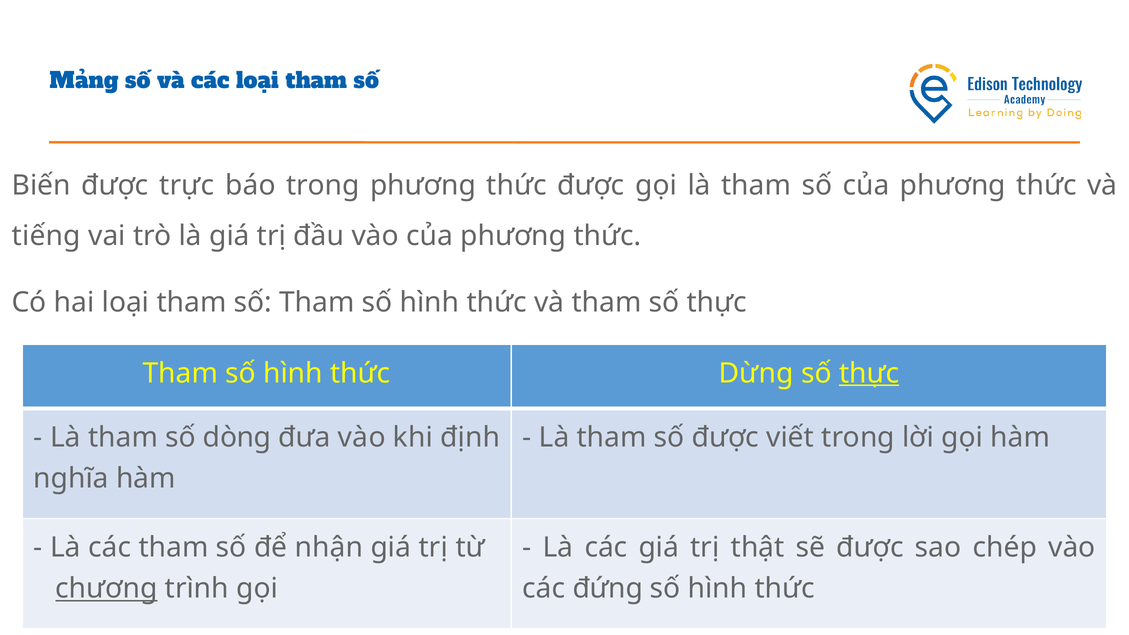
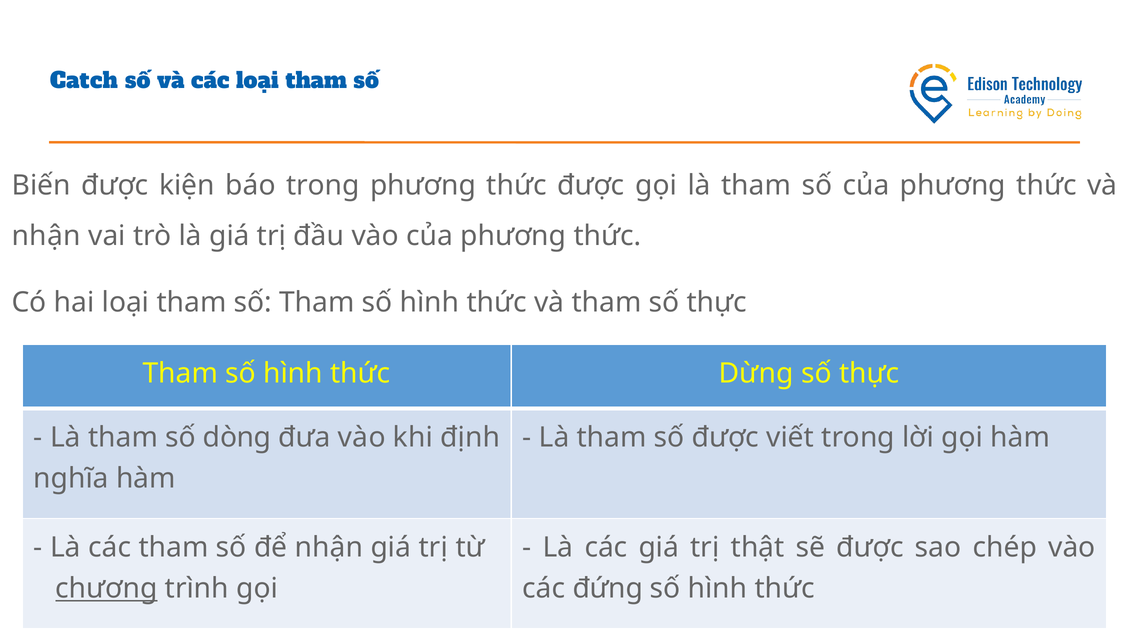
Mảng: Mảng -> Catch (84, 81)
trực: trực -> kiện (187, 185)
tiếng: tiếng -> nhận (46, 236)
thực underline: present -> none (869, 373)
